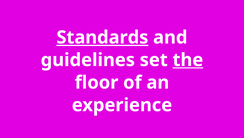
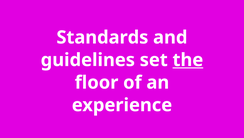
Standards underline: present -> none (102, 37)
